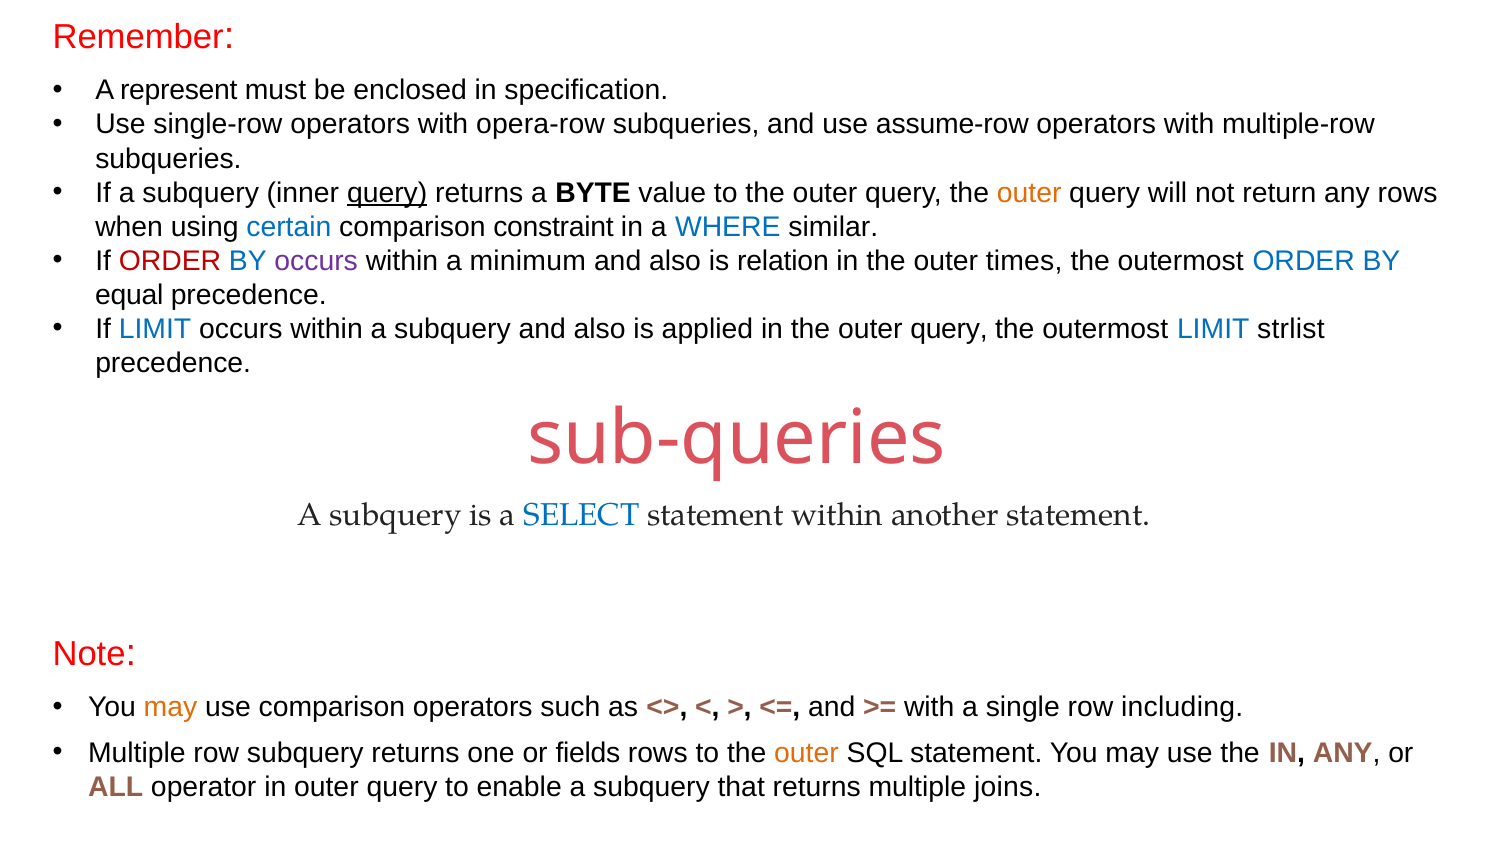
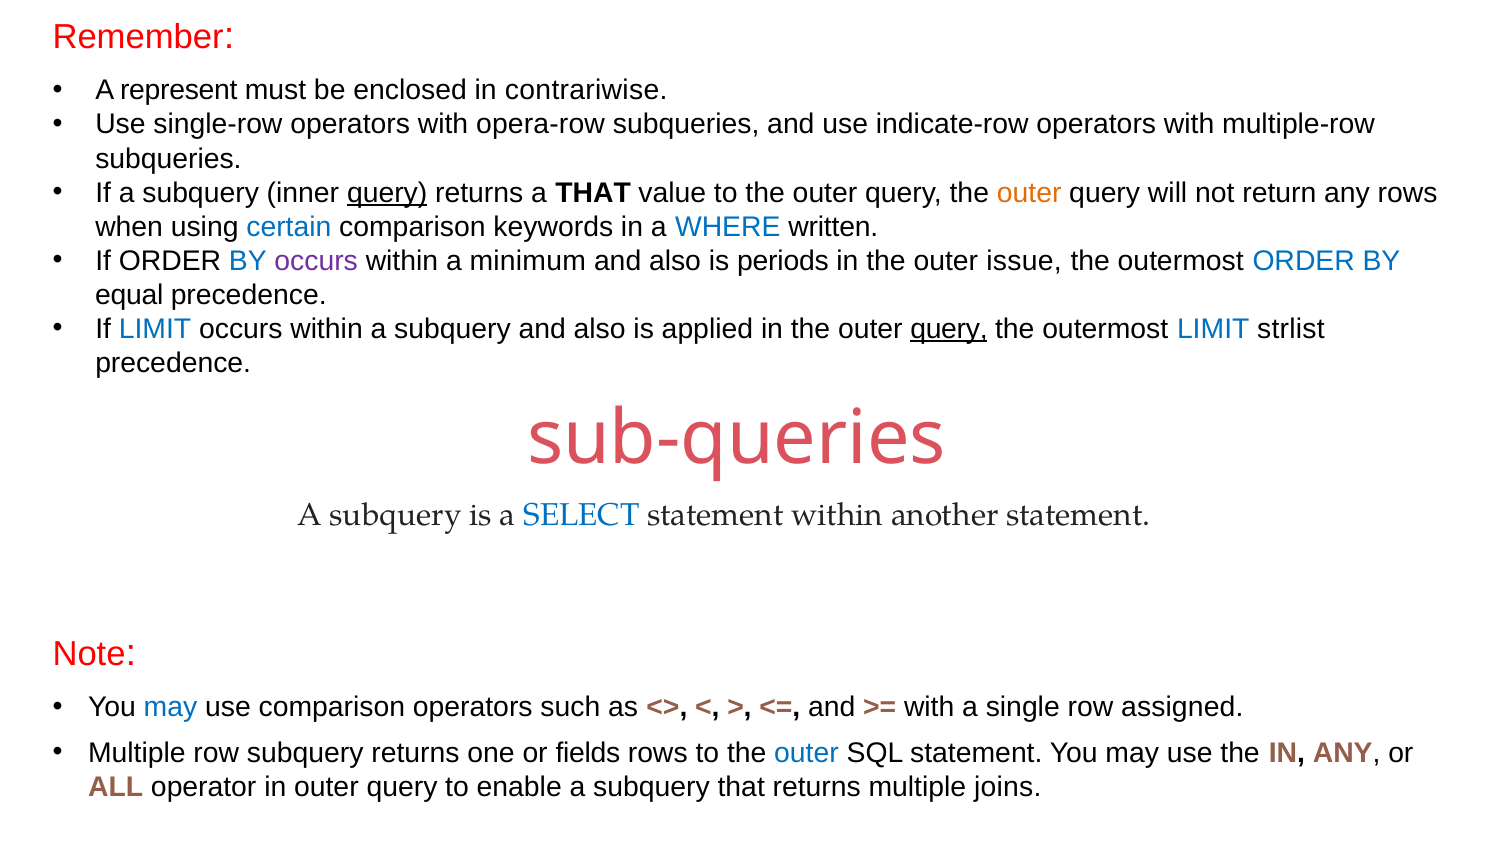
specification: specification -> contrariwise (586, 91)
assume-row: assume-row -> indicate-row (952, 125)
a BYTE: BYTE -> THAT (593, 193)
constraint: constraint -> keywords (553, 227)
similar: similar -> written (833, 227)
ORDER colour: red -> black (170, 261)
relation: relation -> periods (783, 261)
times: times -> issue (1024, 261)
query underline: none -> present (949, 329)
may colour: orange -> blue (171, 707)
including: including -> assigned (1182, 707)
outer colour: orange -> blue (806, 753)
